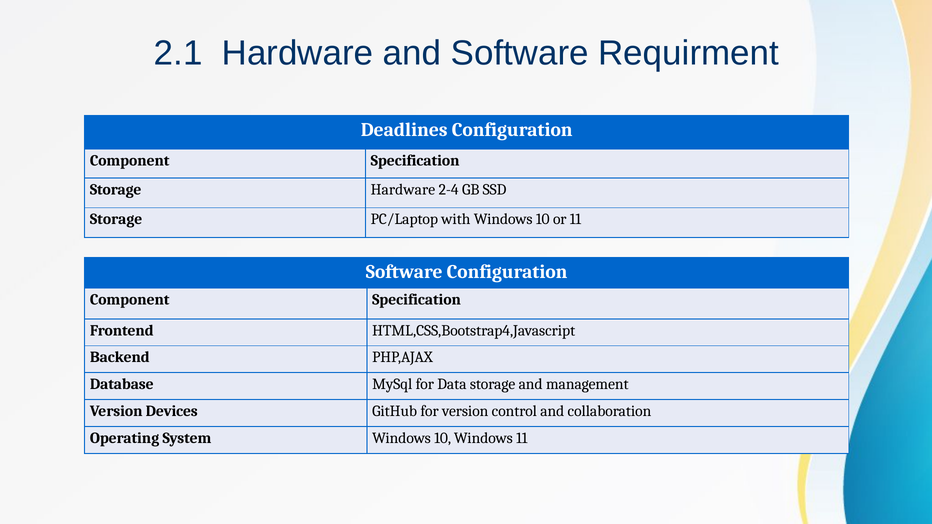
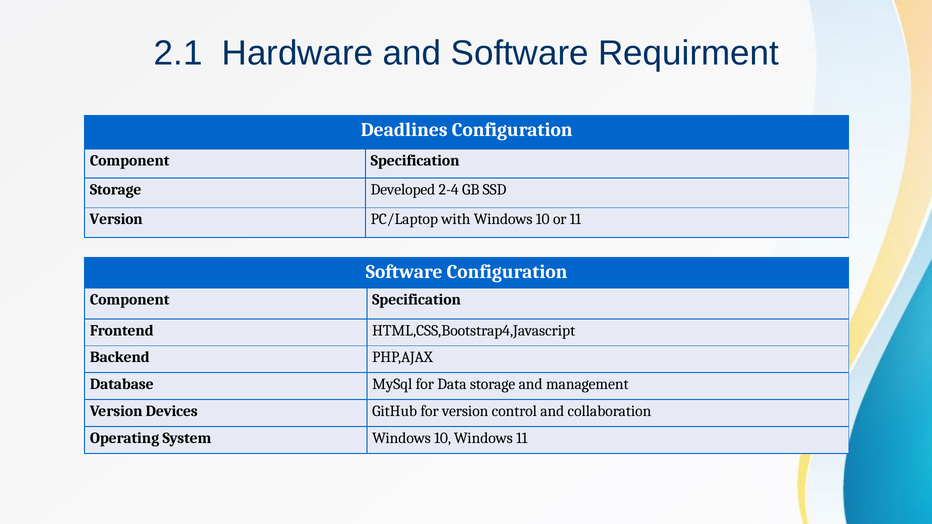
Storage Hardware: Hardware -> Developed (403, 190)
Storage: Storage -> Version (116, 219)
